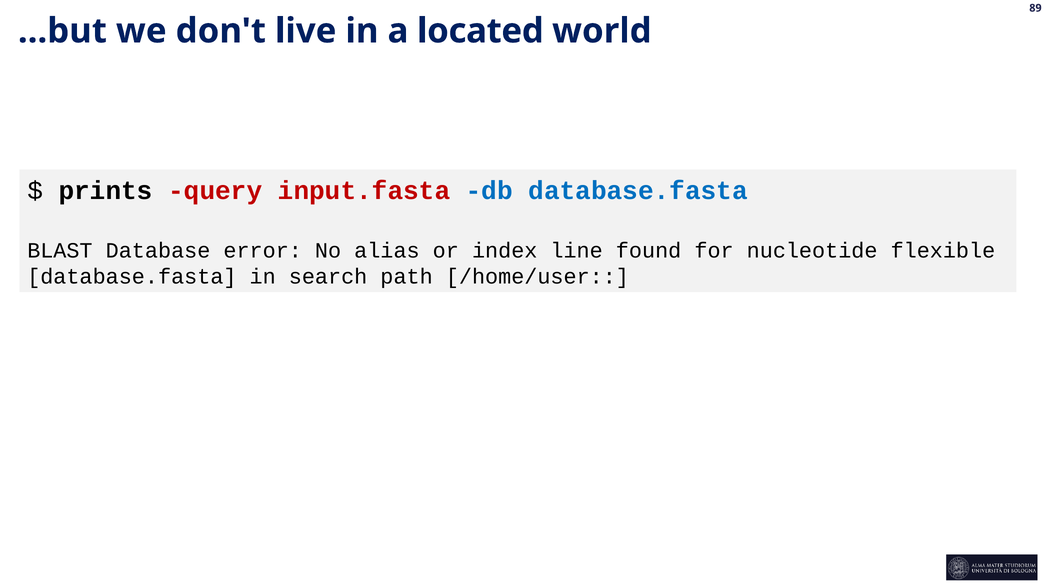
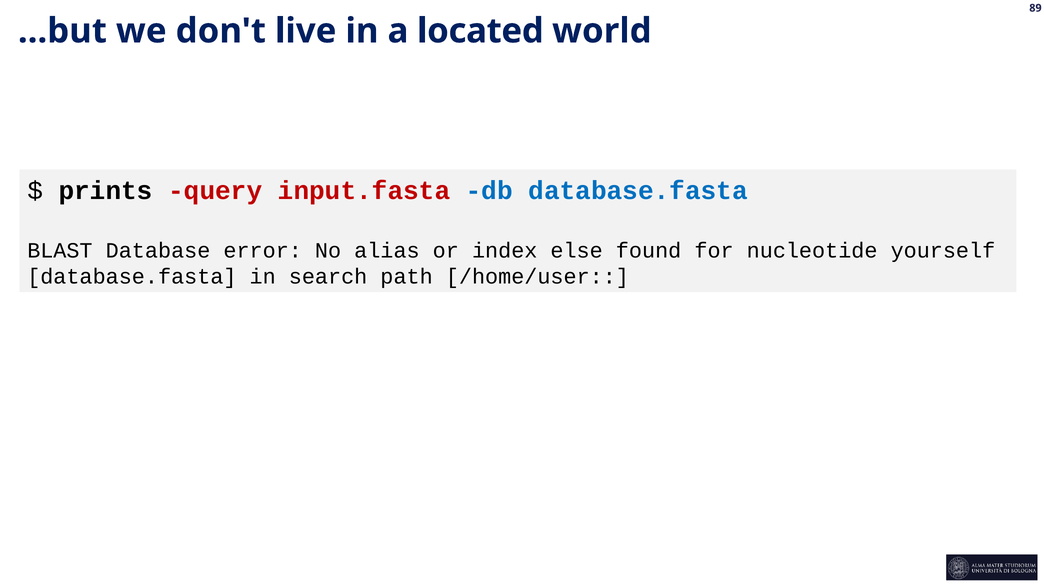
line: line -> else (577, 251)
flexible: flexible -> yourself (943, 251)
